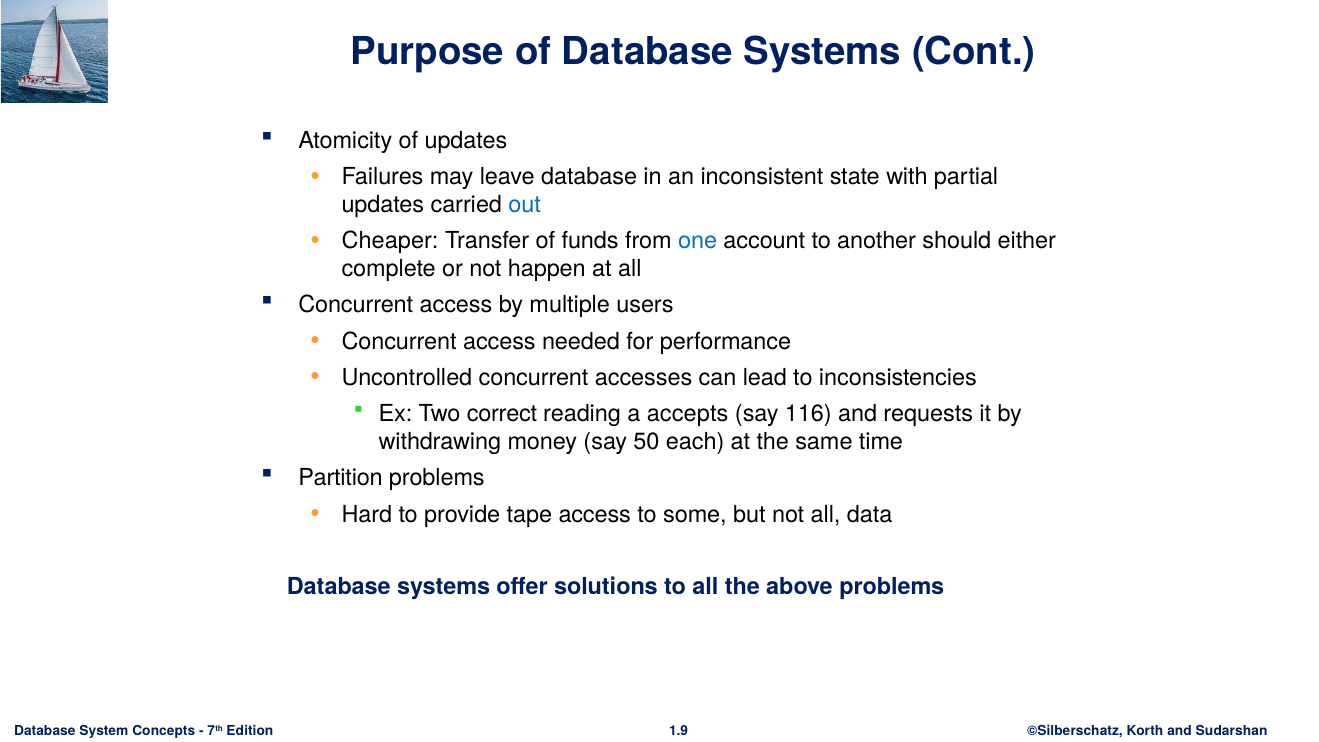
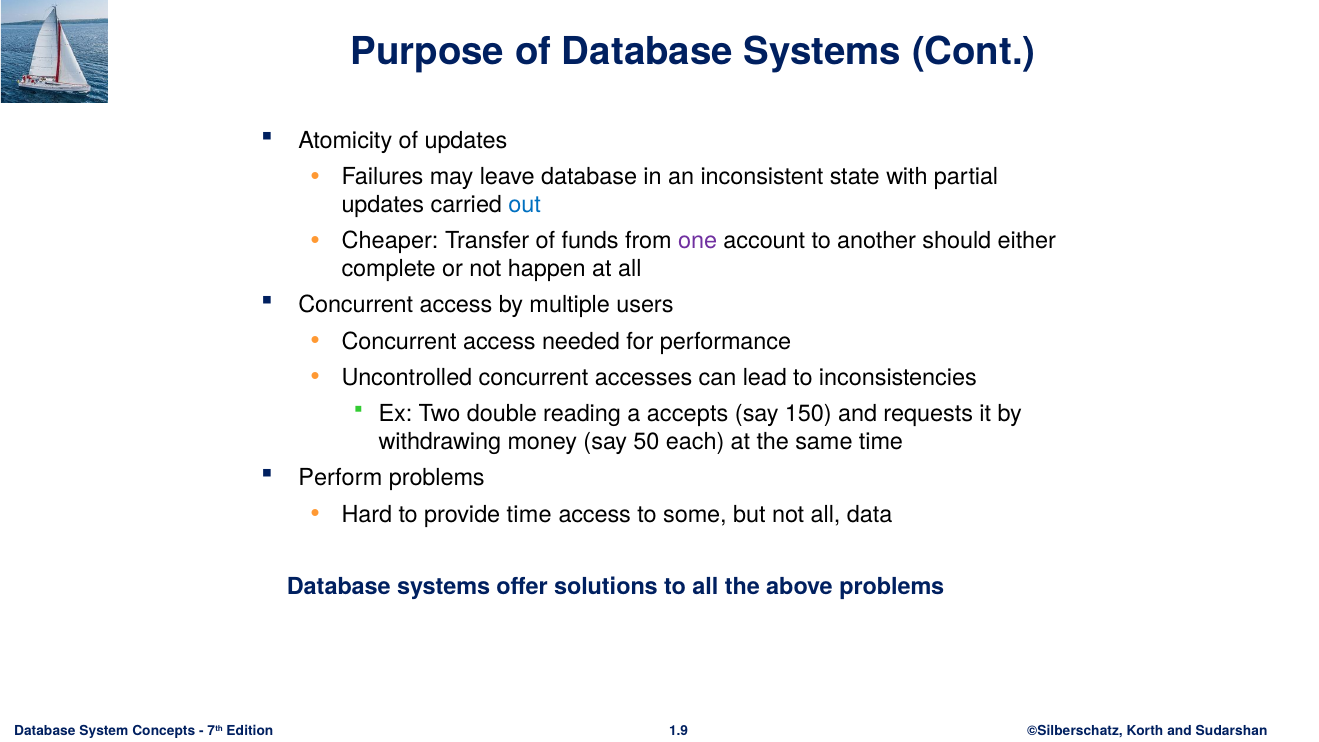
one colour: blue -> purple (698, 241)
correct: correct -> double (502, 414)
116: 116 -> 150 (808, 414)
Partition: Partition -> Perform (340, 478)
provide tape: tape -> time (529, 514)
